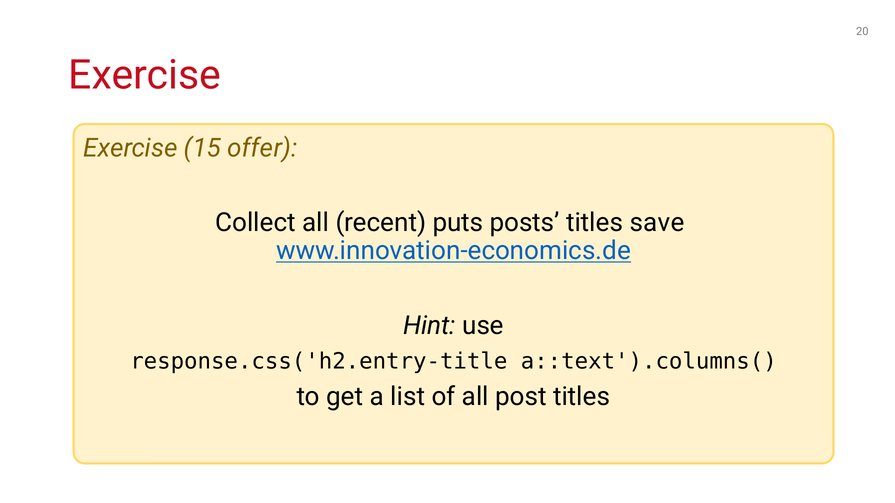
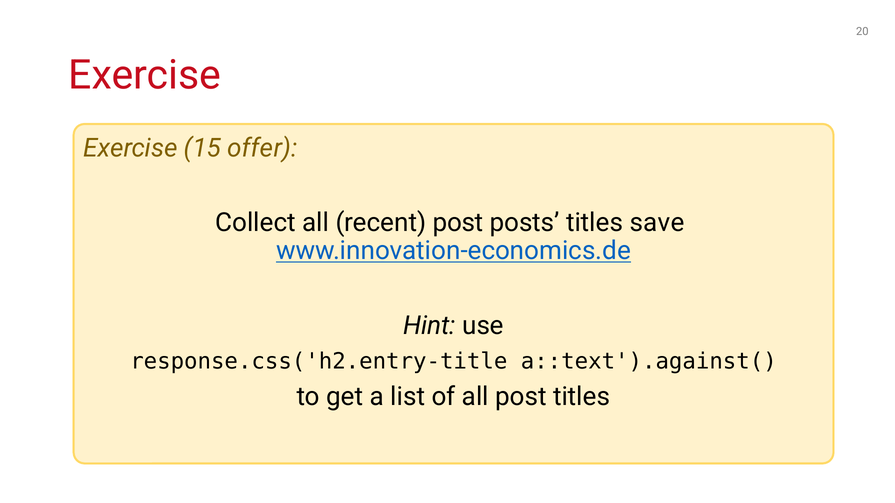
recent puts: puts -> post (458, 223)
a::text').columns(: a::text').columns( -> a::text').against( (649, 361)
